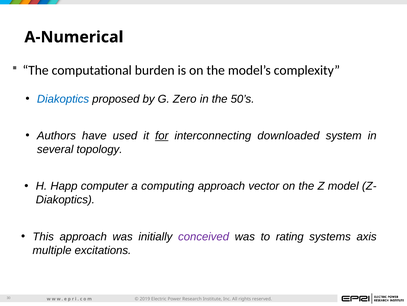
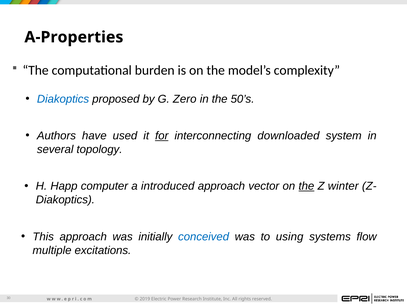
A-Numerical: A-Numerical -> A-Properties (74, 37)
computing: computing -> introduced (168, 186)
the underline: none -> present (306, 186)
model: model -> winter (343, 186)
conceived colour: purple -> blue (204, 236)
rating: rating -> using (290, 236)
axis: axis -> flow (367, 236)
